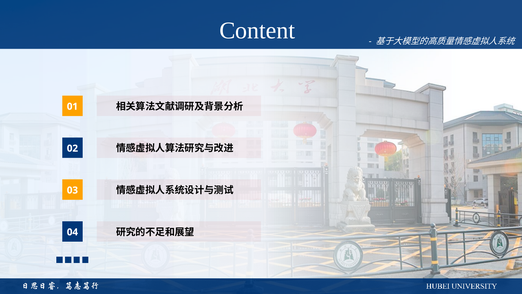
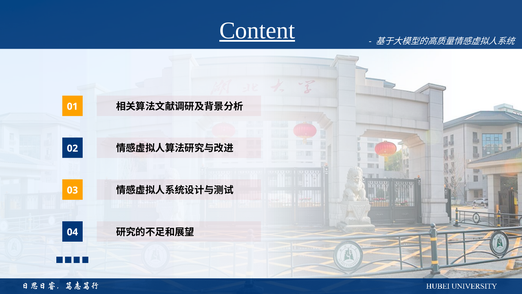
Content underline: none -> present (257, 31)
